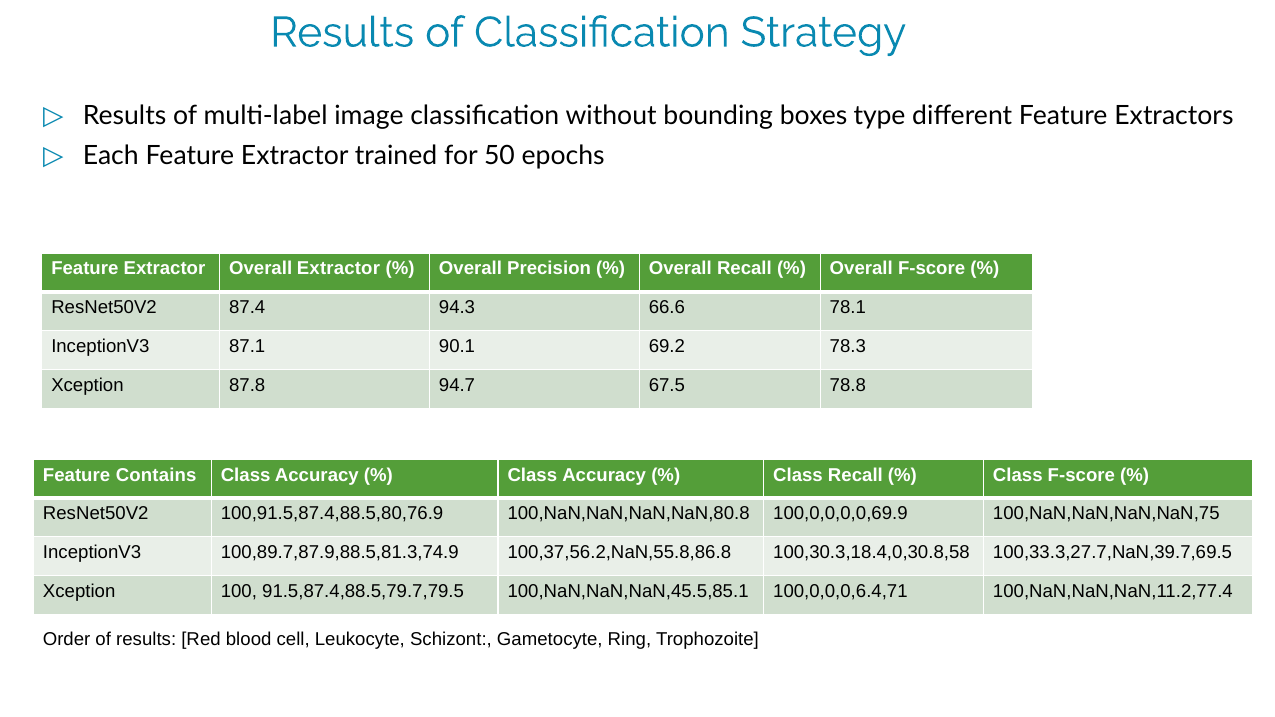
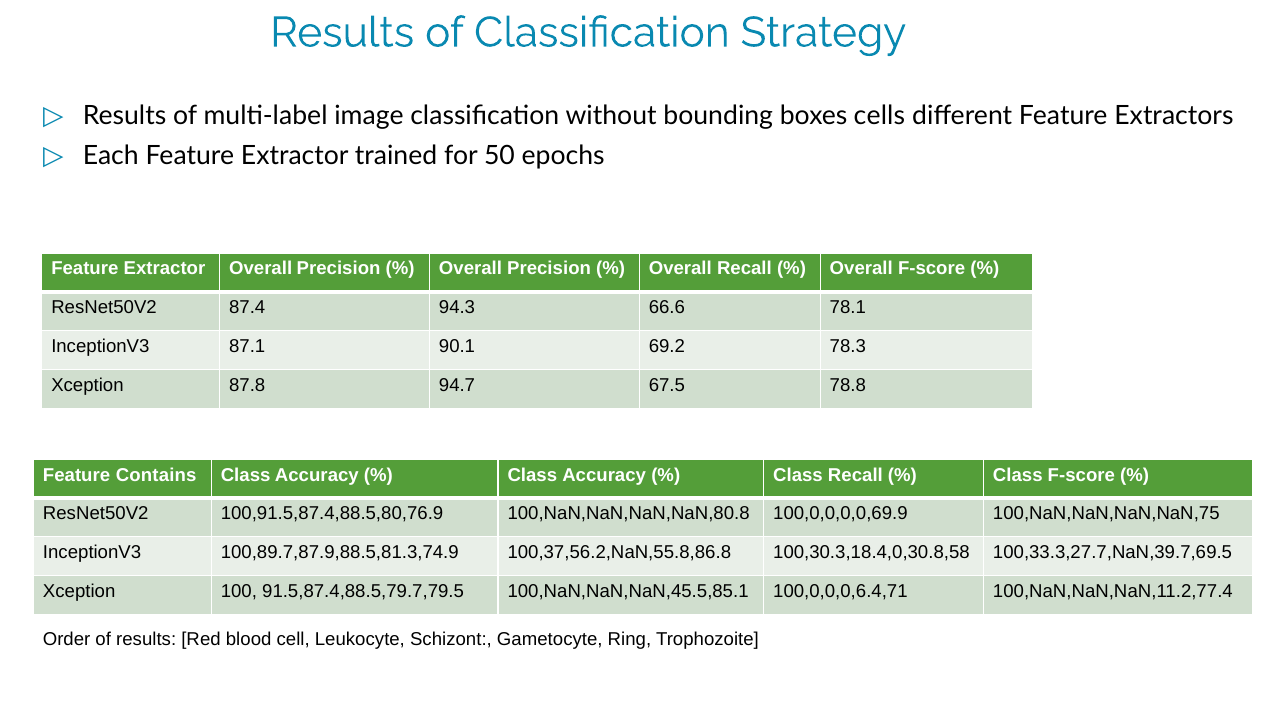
type: type -> cells (879, 116)
Extractor Overall Extractor: Extractor -> Precision (339, 269)
